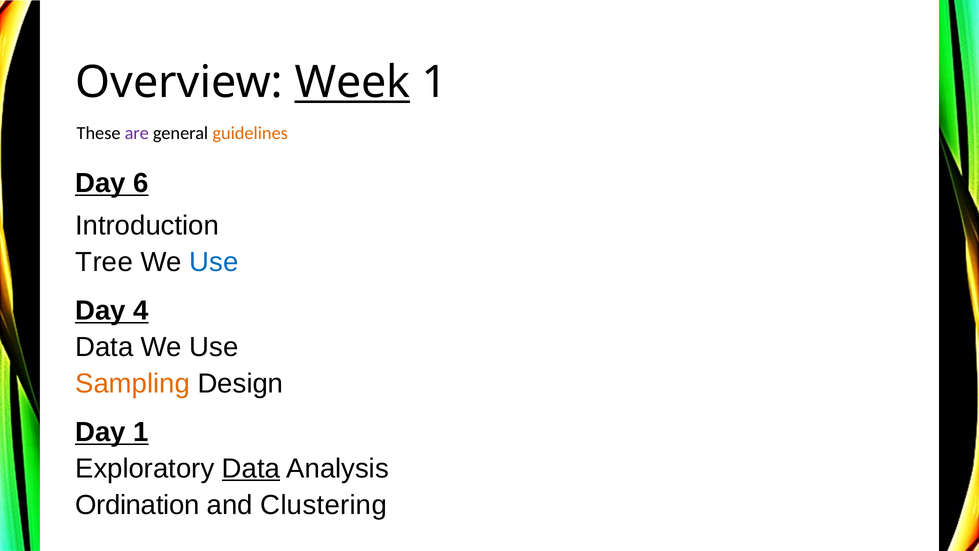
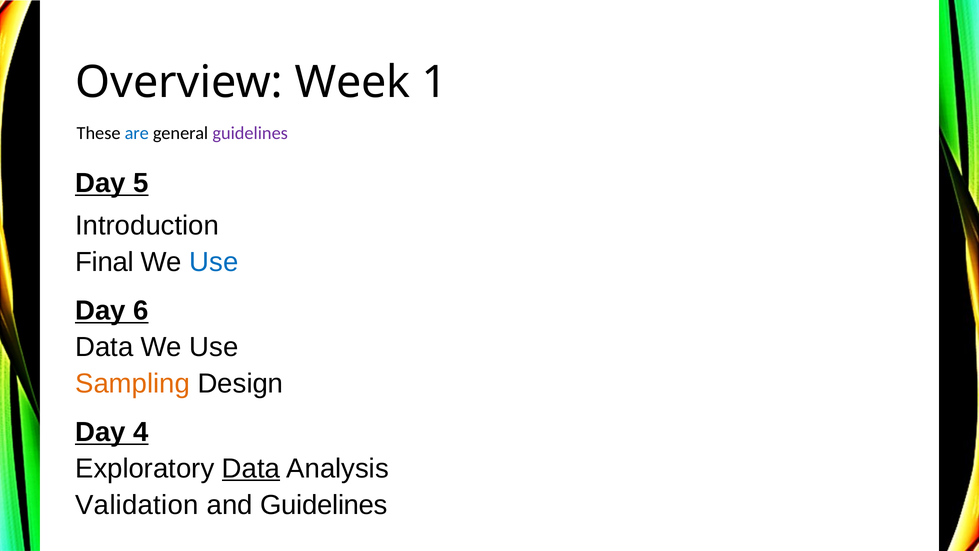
Week underline: present -> none (352, 82)
are colour: purple -> blue (137, 133)
guidelines colour: orange -> purple (250, 133)
6: 6 -> 5 (141, 183)
Tree: Tree -> Final (104, 262)
4: 4 -> 6 (141, 311)
Day 1: 1 -> 4 (141, 432)
Ordination: Ordination -> Validation (137, 505)
and Clustering: Clustering -> Guidelines (324, 505)
